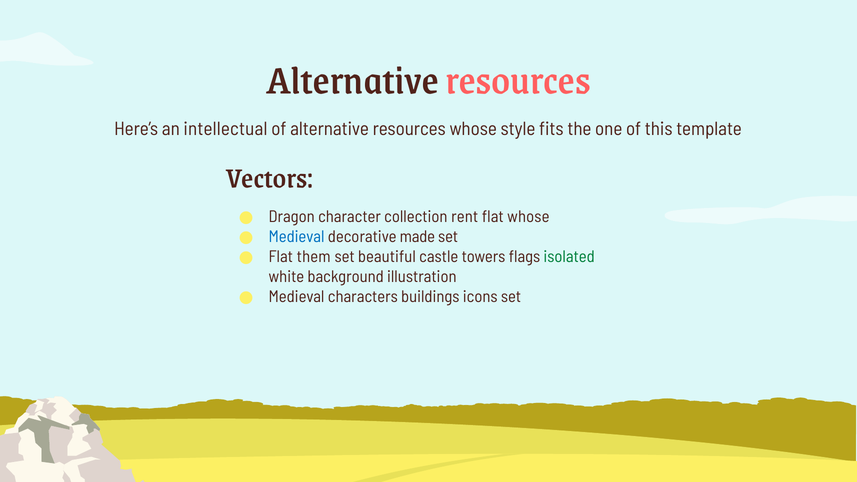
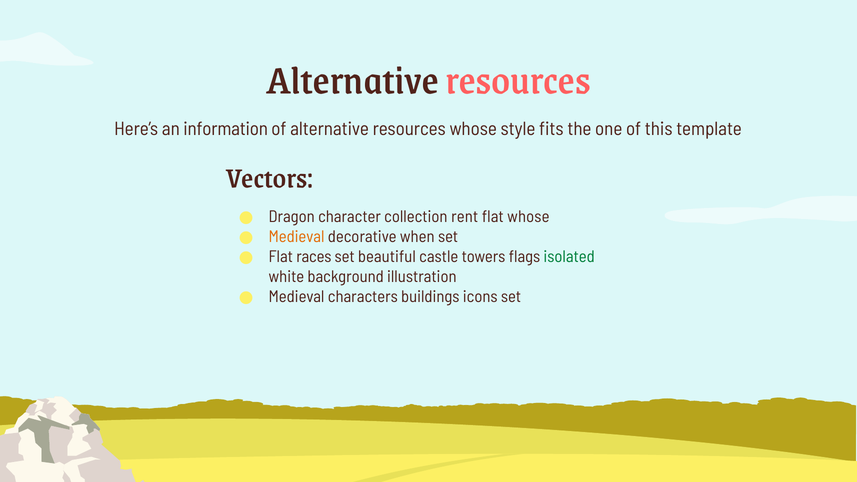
intellectual: intellectual -> information (226, 129)
Medieval colour: blue -> orange (297, 237)
made: made -> when (417, 237)
them: them -> races (314, 257)
